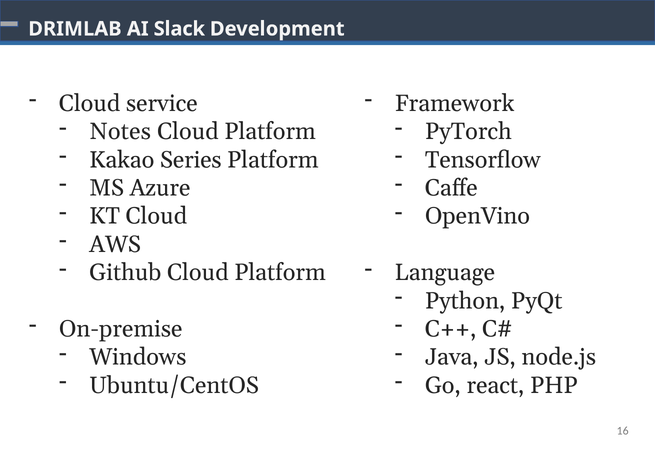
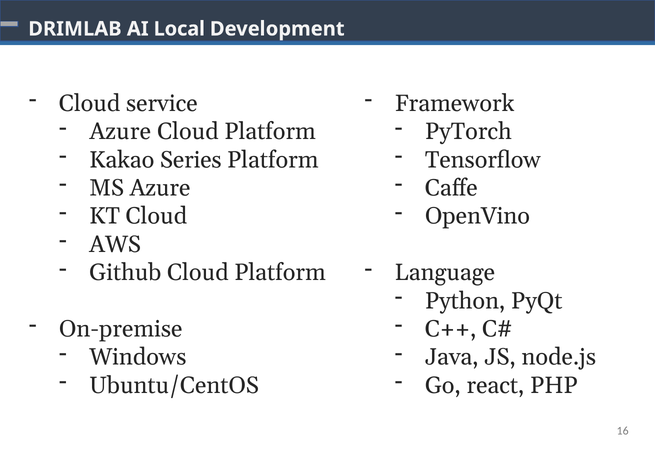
Slack: Slack -> Local (179, 29)
Notes: Notes -> Azure (120, 132)
